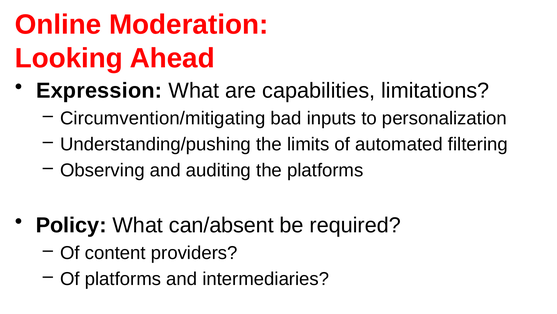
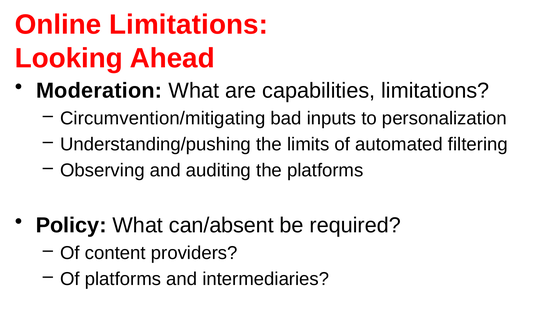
Online Moderation: Moderation -> Limitations (189, 25)
Expression: Expression -> Moderation (99, 90)
